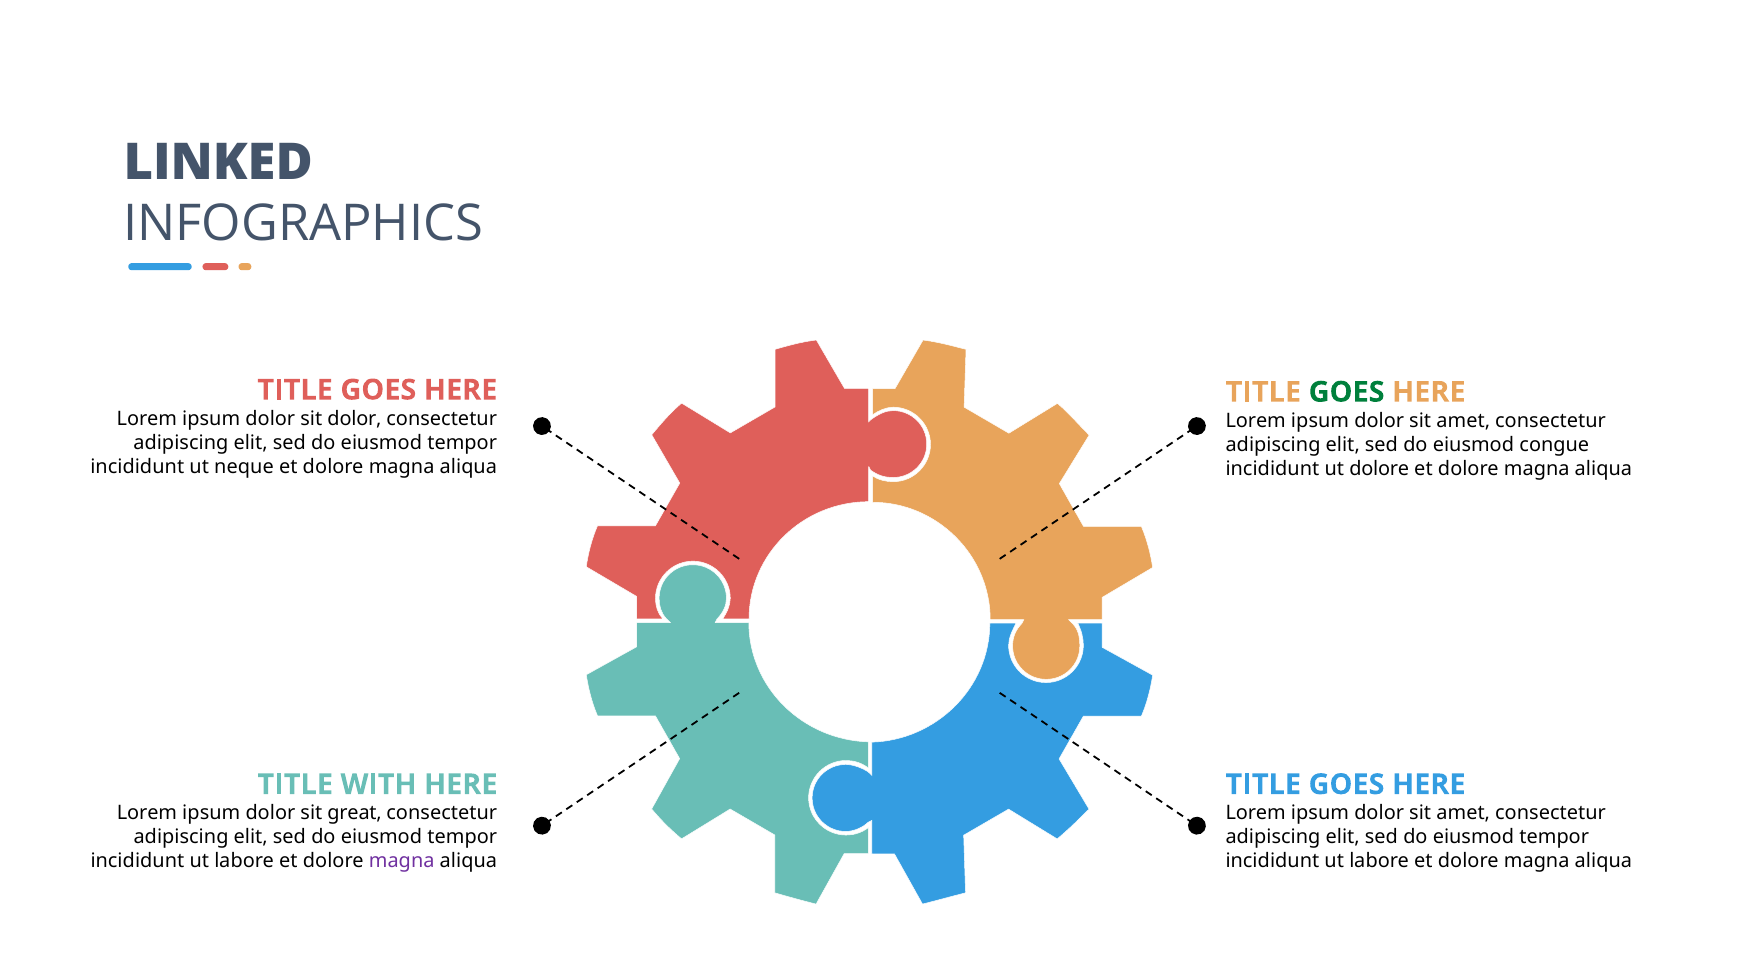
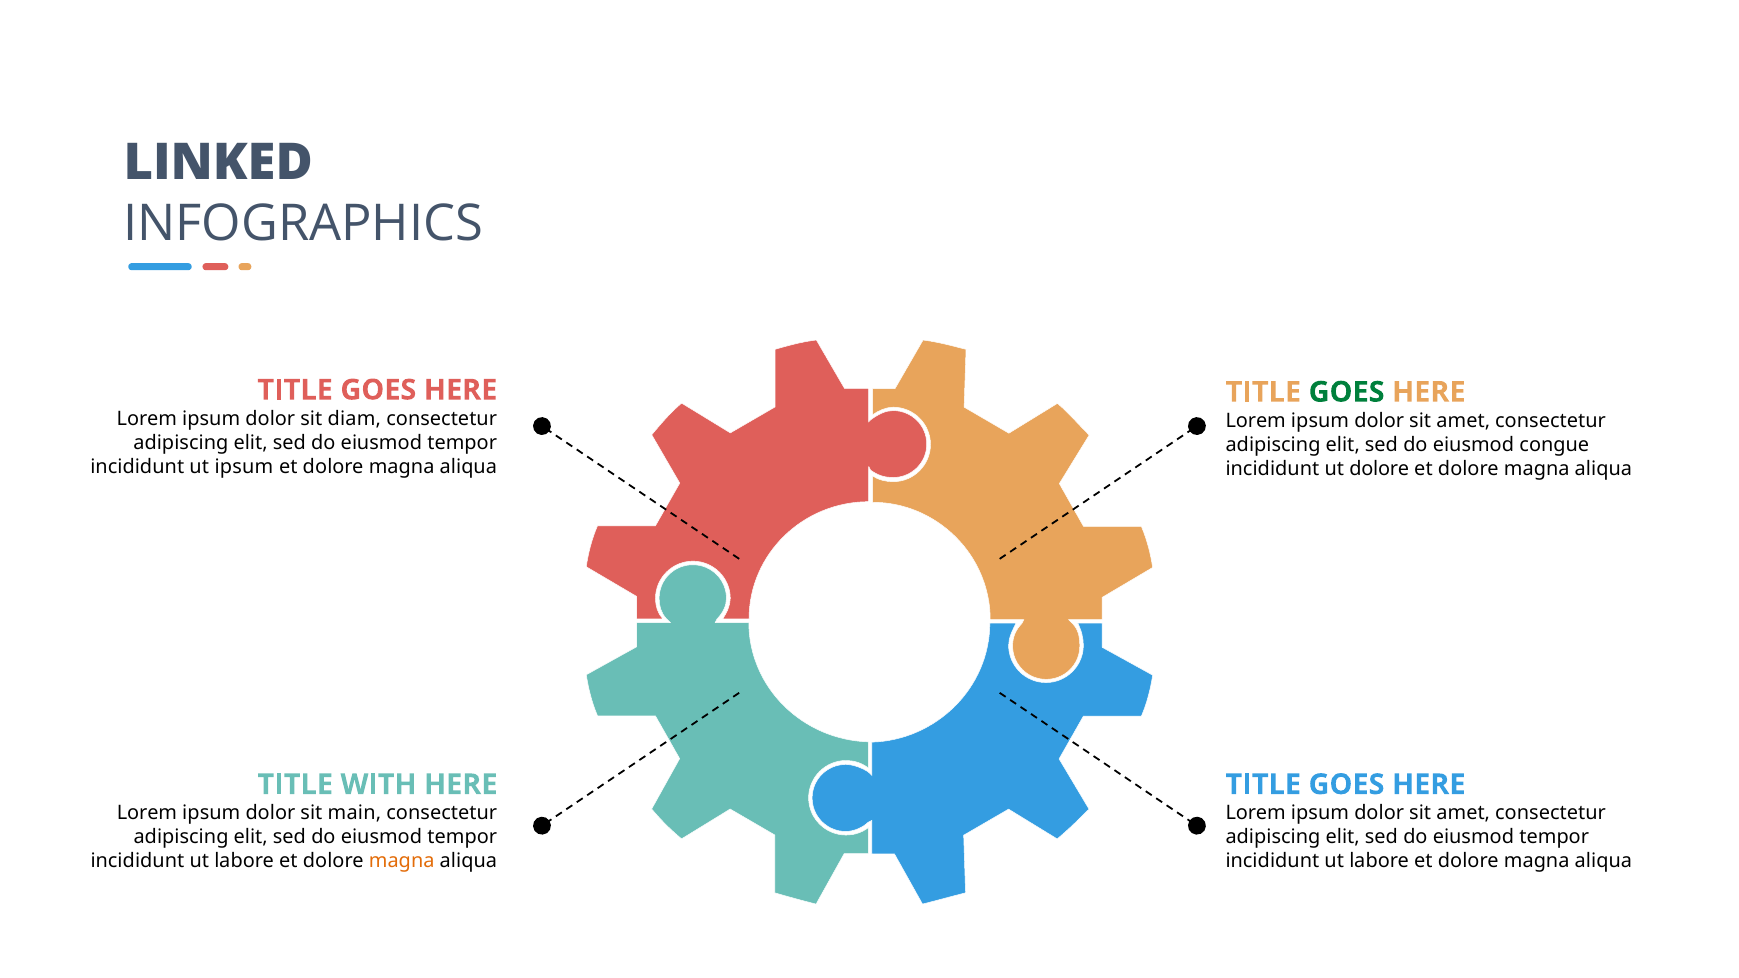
sit dolor: dolor -> diam (354, 419)
ut neque: neque -> ipsum (244, 467)
great: great -> main (354, 813)
magna colour: purple -> orange (402, 861)
